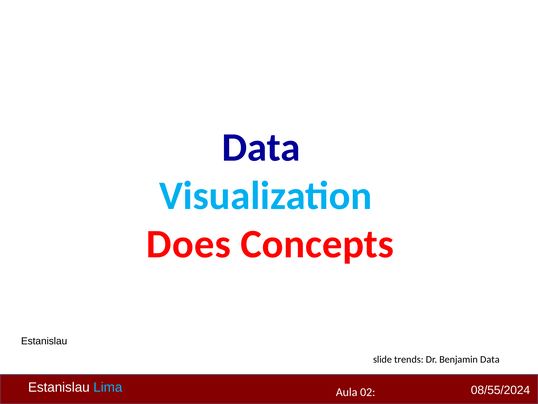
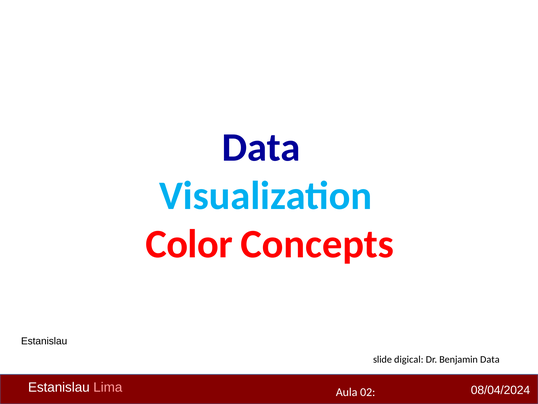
Does: Does -> Color (189, 244)
trends: trends -> digical (409, 359)
Lima colour: light blue -> pink (108, 387)
08/55/2024: 08/55/2024 -> 08/04/2024 (500, 390)
